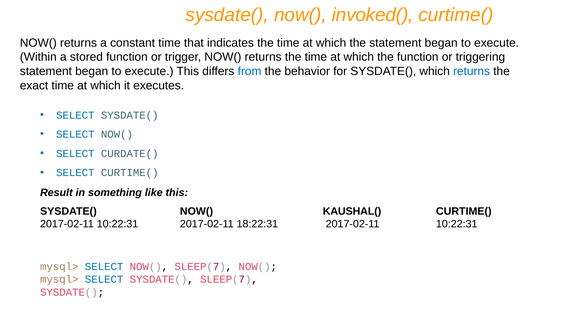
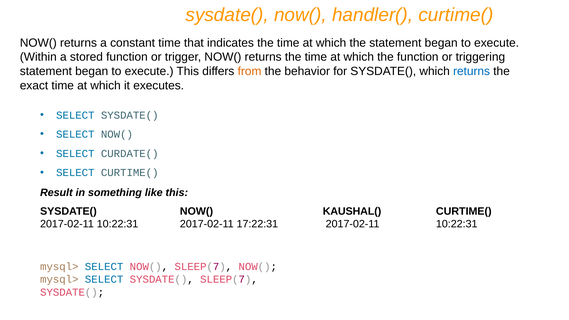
invoked(: invoked( -> handler( (373, 15)
from colour: blue -> orange (250, 71)
18:22:31: 18:22:31 -> 17:22:31 (257, 224)
